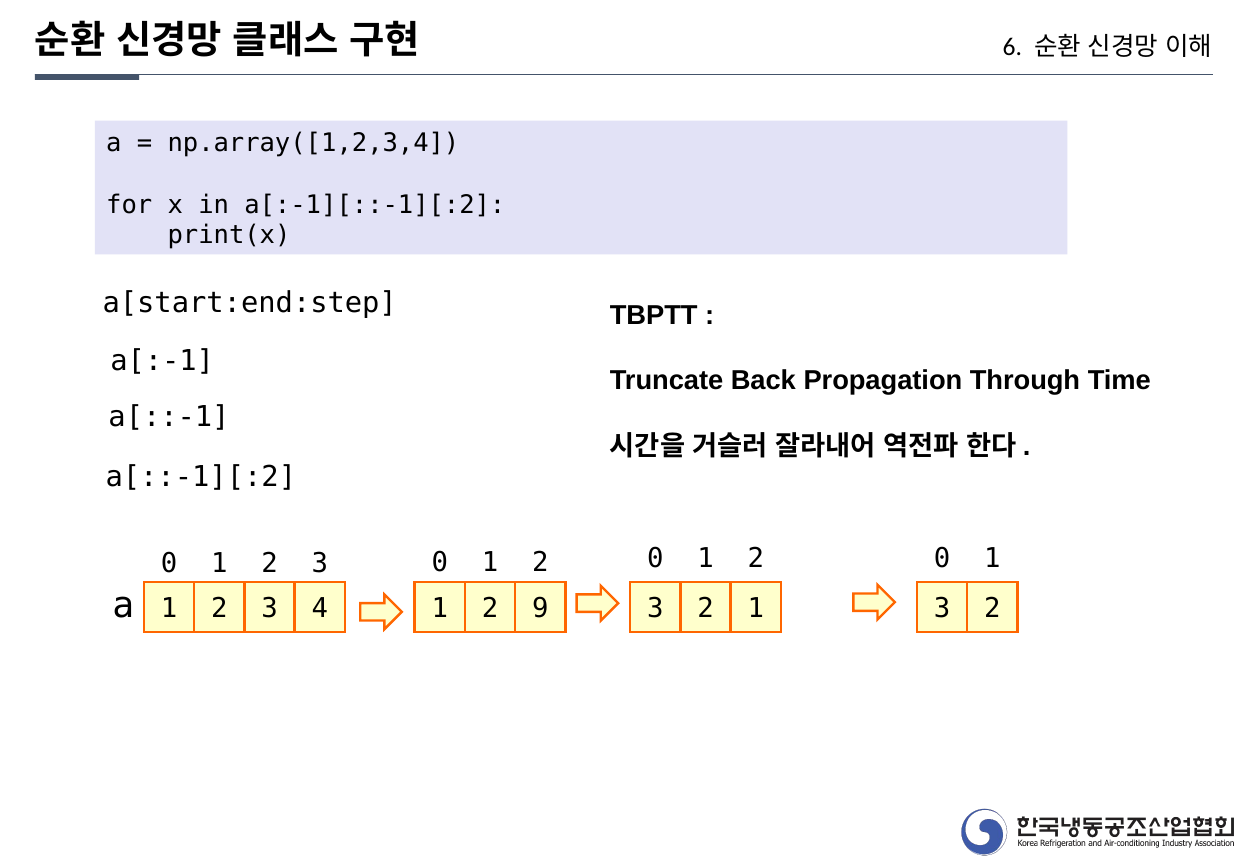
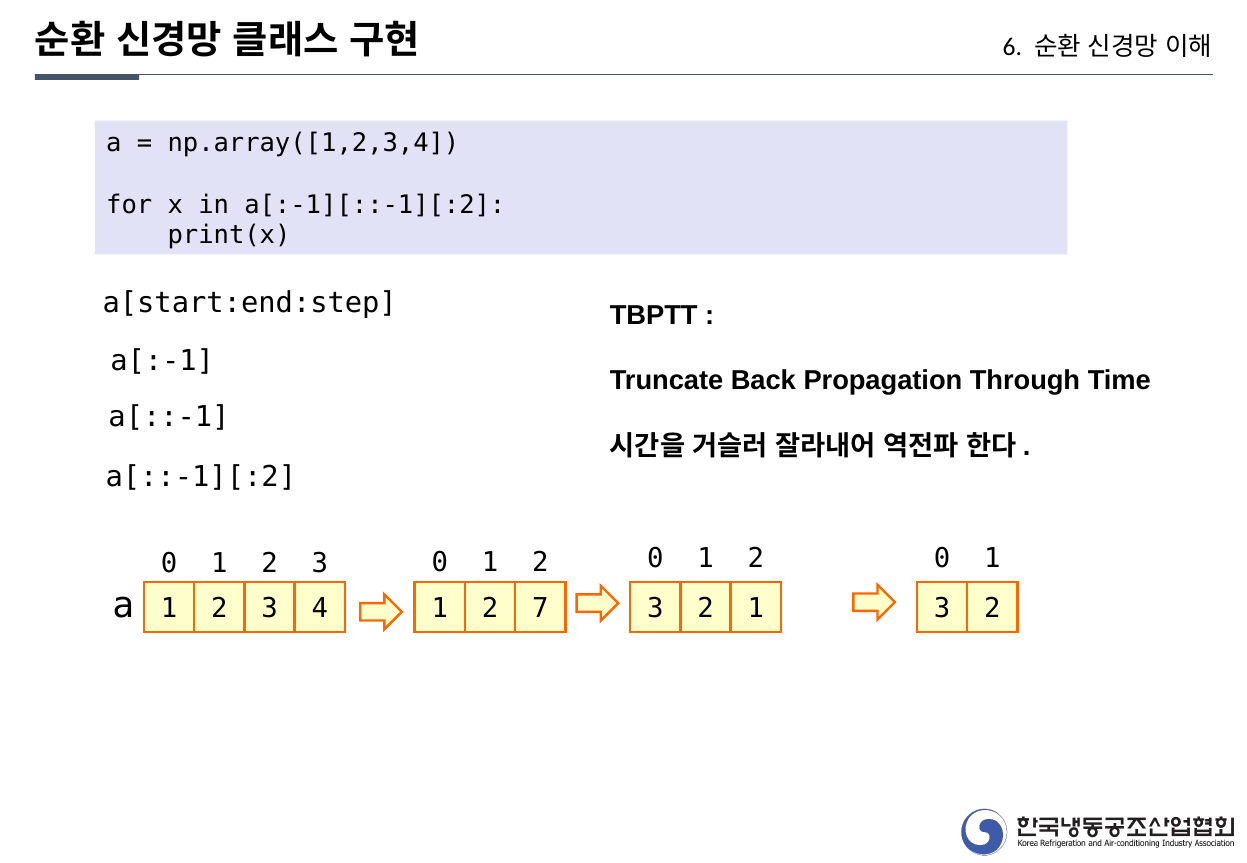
9: 9 -> 7 (540, 609)
